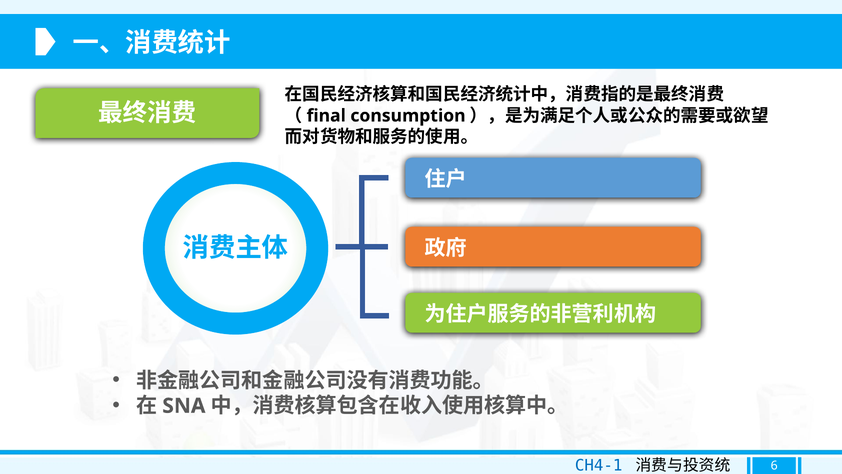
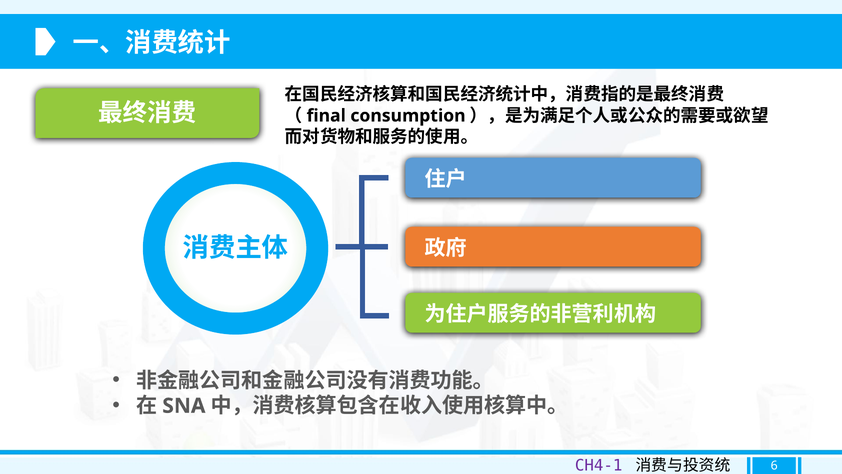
CH4-1 colour: blue -> purple (599, 465)
